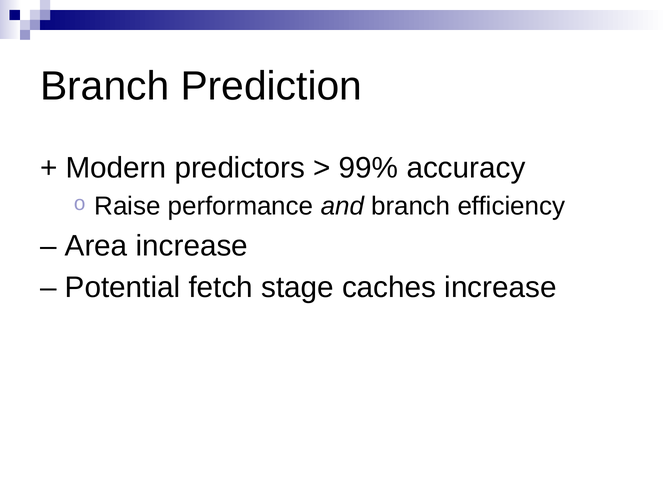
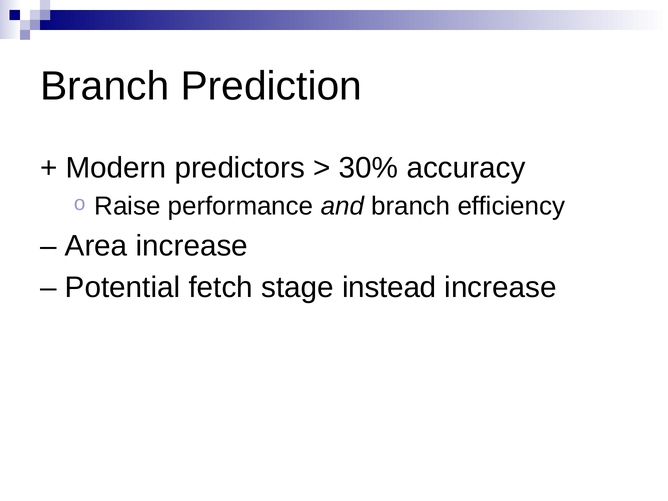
99%: 99% -> 30% (369, 168)
caches: caches -> instead (389, 288)
